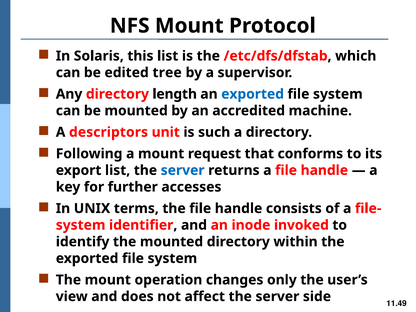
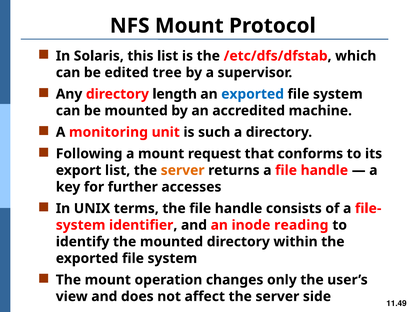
descriptors: descriptors -> monitoring (108, 132)
server colour: blue -> orange (183, 170)
invoked: invoked -> reading (301, 225)
